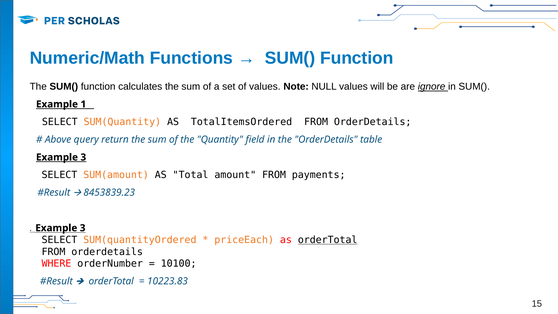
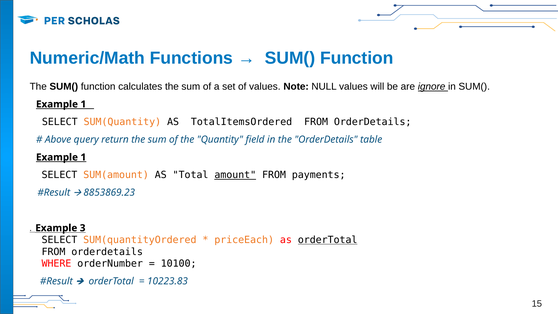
3: 3 -> 1 (83, 157)
amount underline: none -> present (235, 175)
8453839.23: 8453839.23 -> 8853869.23 (109, 193)
